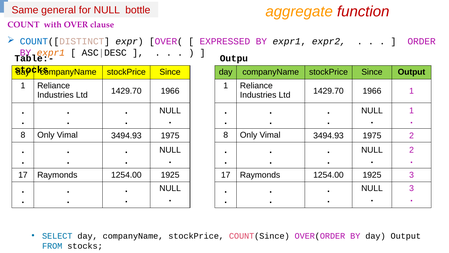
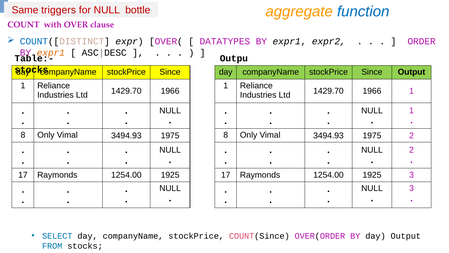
function colour: red -> blue (363, 12)
general: general -> triggers (59, 10)
EXPRESSED: EXPRESSED -> DATATYPES (225, 41)
